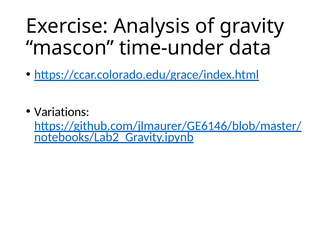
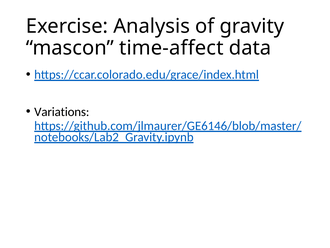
time-under: time-under -> time-affect (171, 48)
